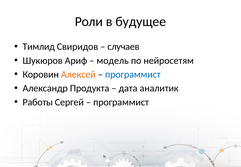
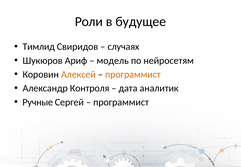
случаев: случаев -> случаях (123, 47)
программист colour: blue -> orange (133, 74)
Продукта: Продукта -> Контроля (90, 88)
Работы: Работы -> Ручные (38, 102)
